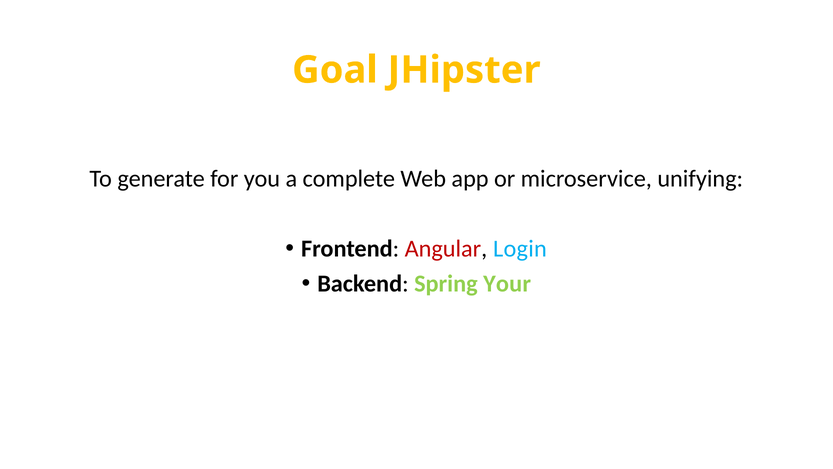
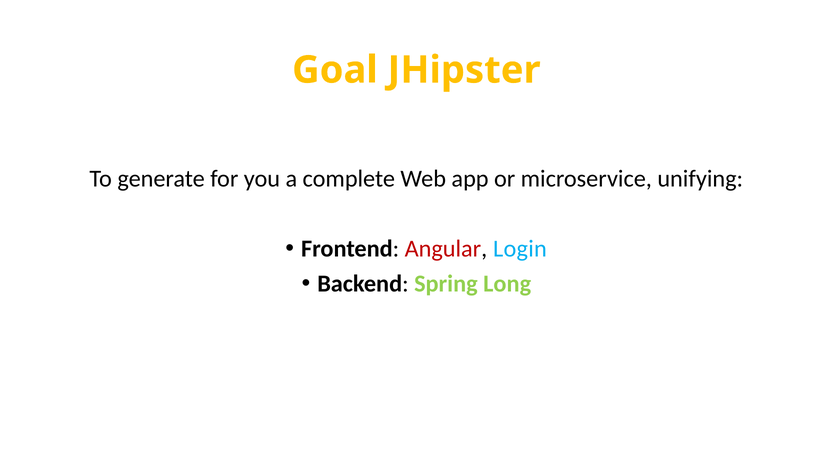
Your: Your -> Long (507, 283)
